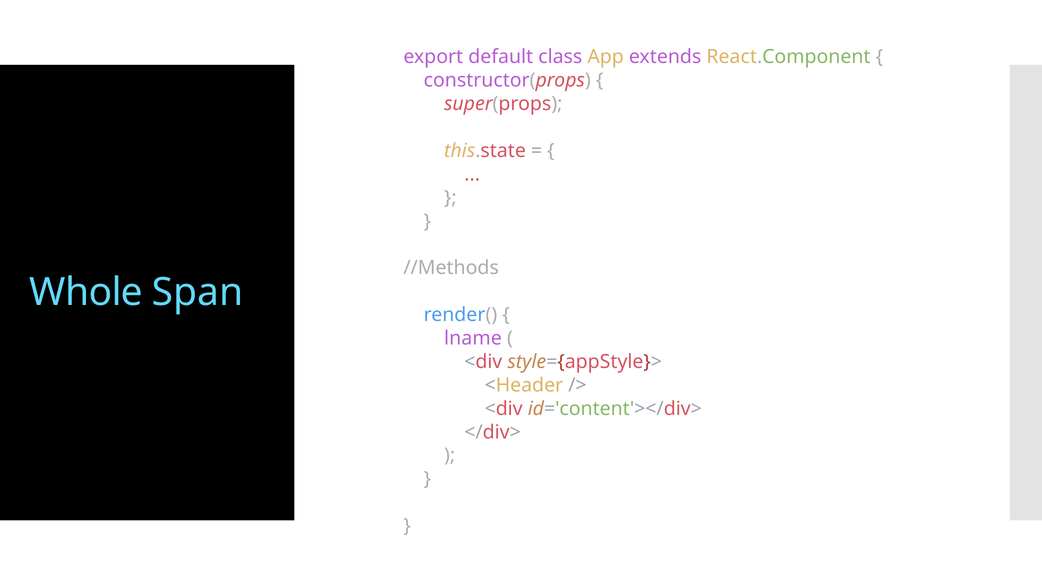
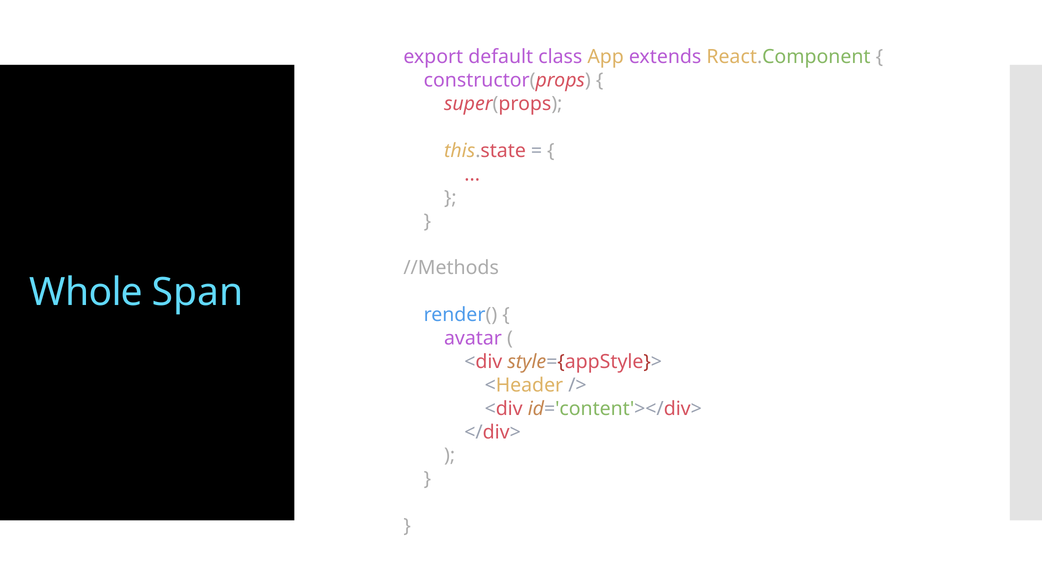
lname: lname -> avatar (473, 338)
